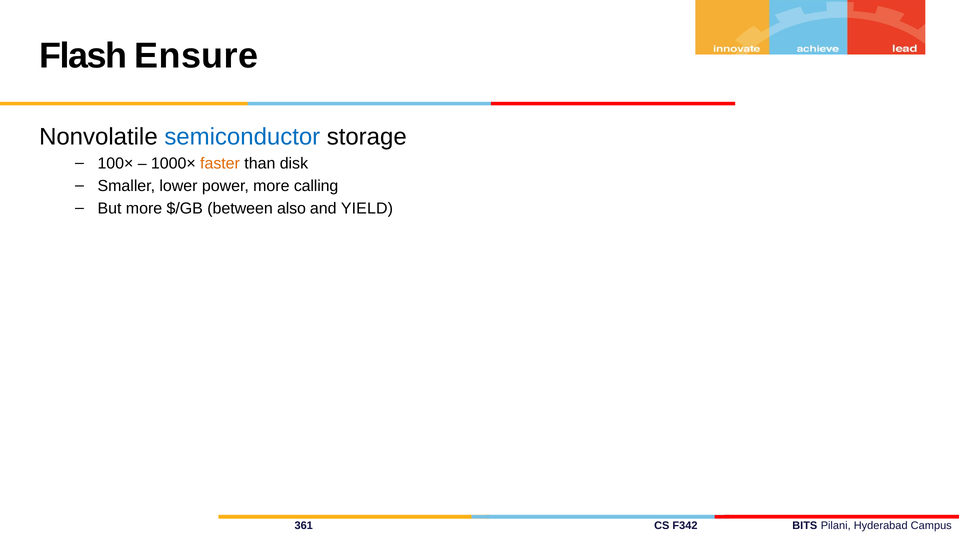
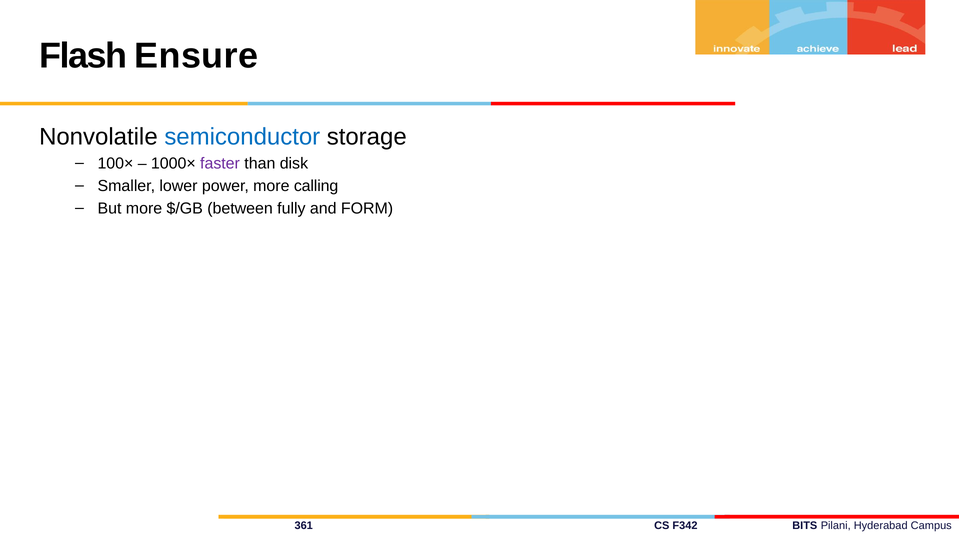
faster colour: orange -> purple (220, 164)
also: also -> fully (291, 209)
YIELD: YIELD -> FORM (367, 209)
